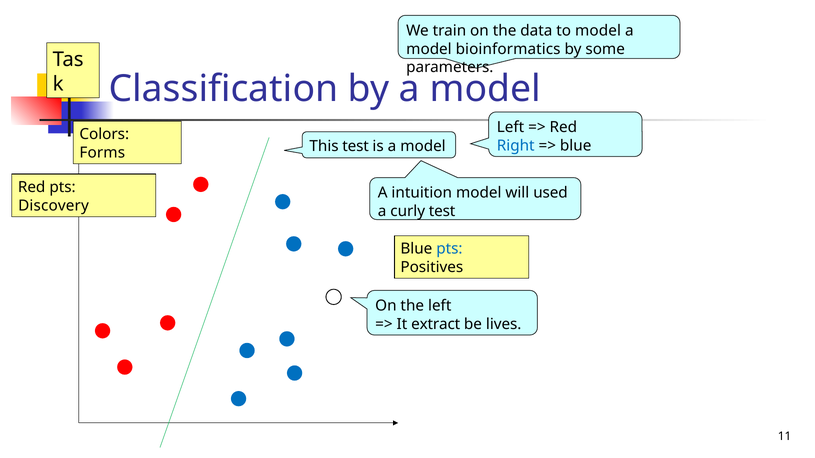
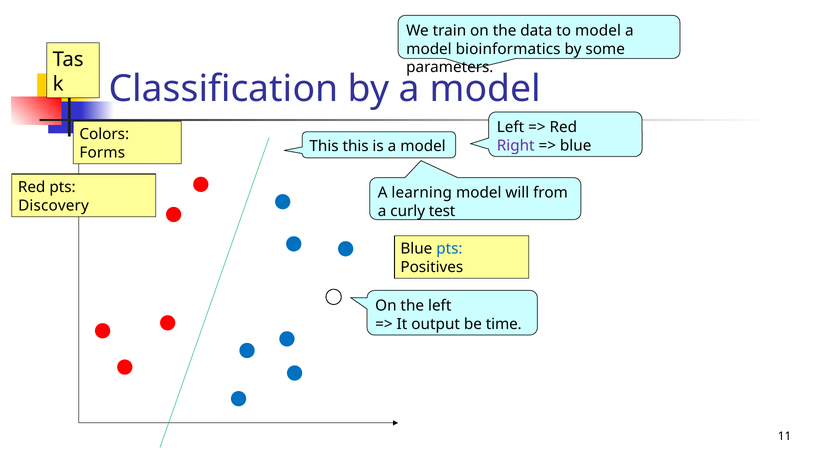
Right colour: blue -> purple (516, 146)
This test: test -> this (356, 146)
intuition: intuition -> learning (422, 193)
used: used -> from (551, 193)
extract: extract -> output (436, 324)
lives: lives -> time (504, 324)
